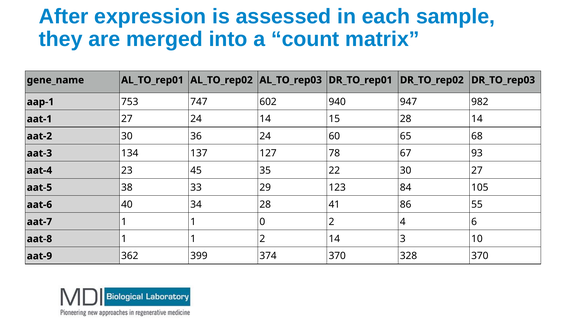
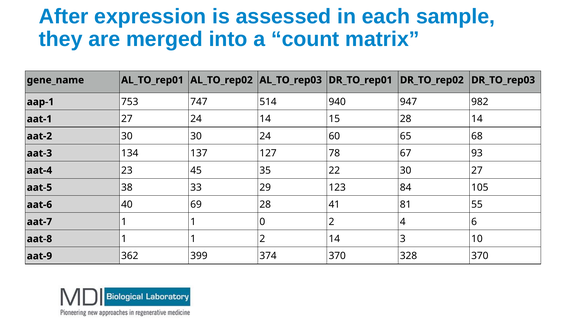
602: 602 -> 514 (268, 102)
30 36: 36 -> 30 (196, 136)
34: 34 -> 69 (196, 205)
86: 86 -> 81 (406, 205)
